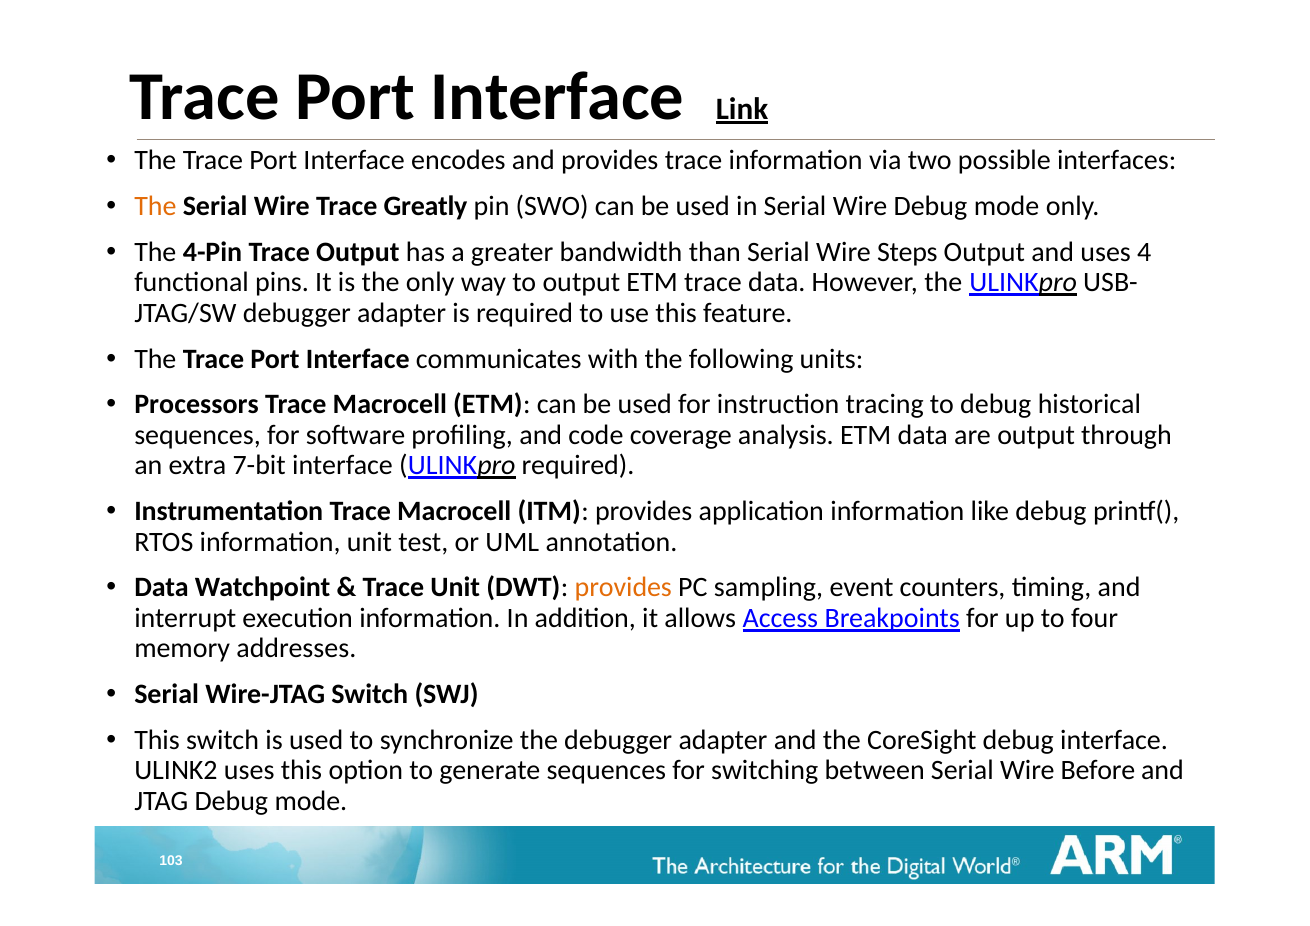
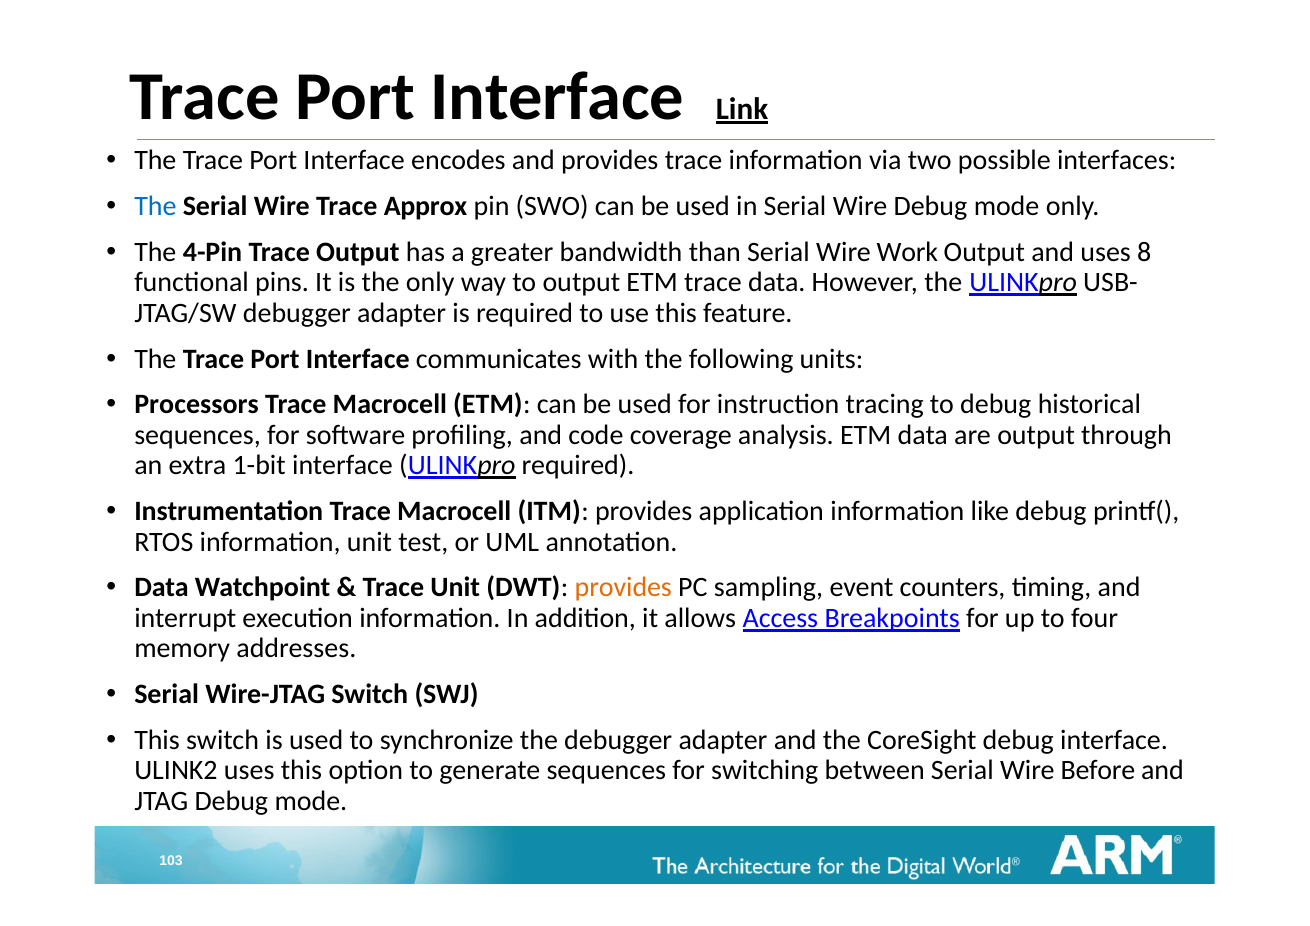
The colour: orange -> blue (155, 206)
Greatly: Greatly -> Approx (426, 206)
Steps: Steps -> Work (907, 252)
4: 4 -> 8 (1144, 252)
7-bit: 7-bit -> 1-bit (259, 465)
